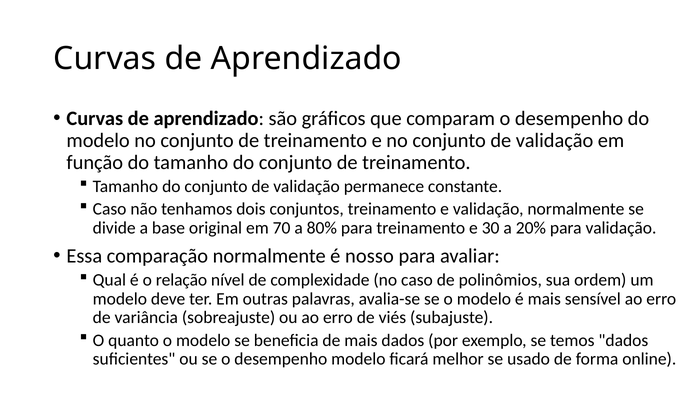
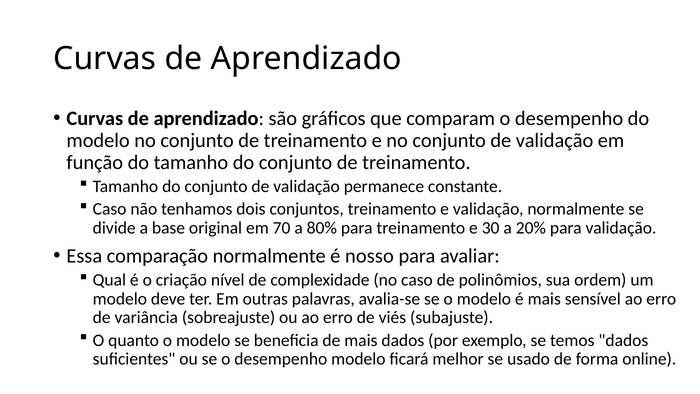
relação: relação -> criação (181, 280)
